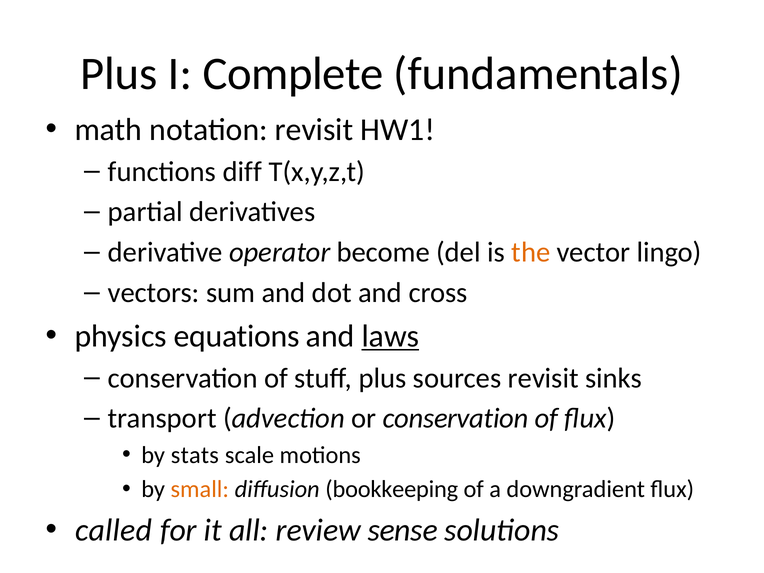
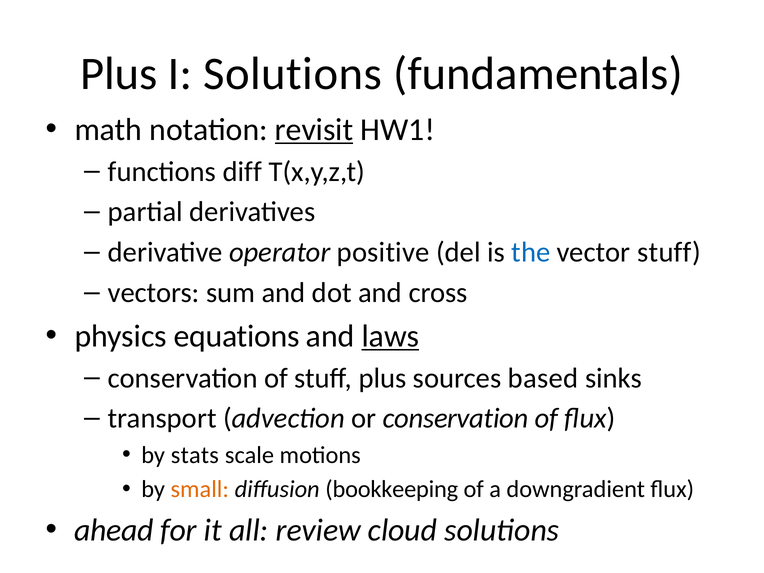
I Complete: Complete -> Solutions (293, 74)
revisit underline: none -> present (314, 130)
become: become -> positive (383, 252)
the colour: orange -> blue (531, 252)
vector lingo: lingo -> stuff (669, 252)
sources revisit: revisit -> based (543, 378)
called: called -> ahead (114, 530)
sense: sense -> cloud (402, 530)
